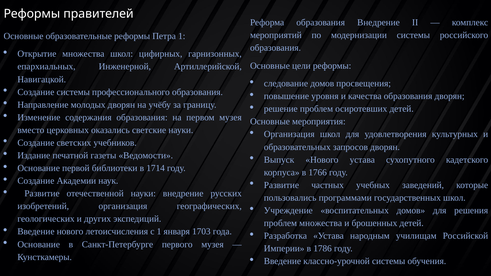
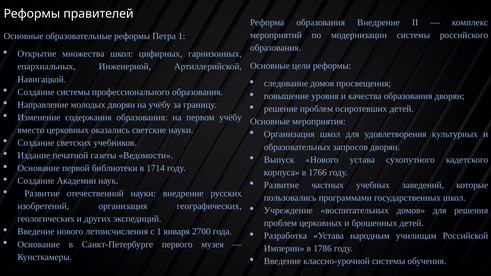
первом музея: музея -> учёбу (231, 117)
проблем множества: множества -> церковных (321, 223)
1703: 1703 -> 2700 (201, 232)
